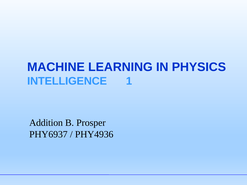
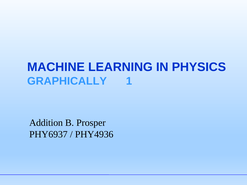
INTELLIGENCE: INTELLIGENCE -> GRAPHICALLY (67, 81)
